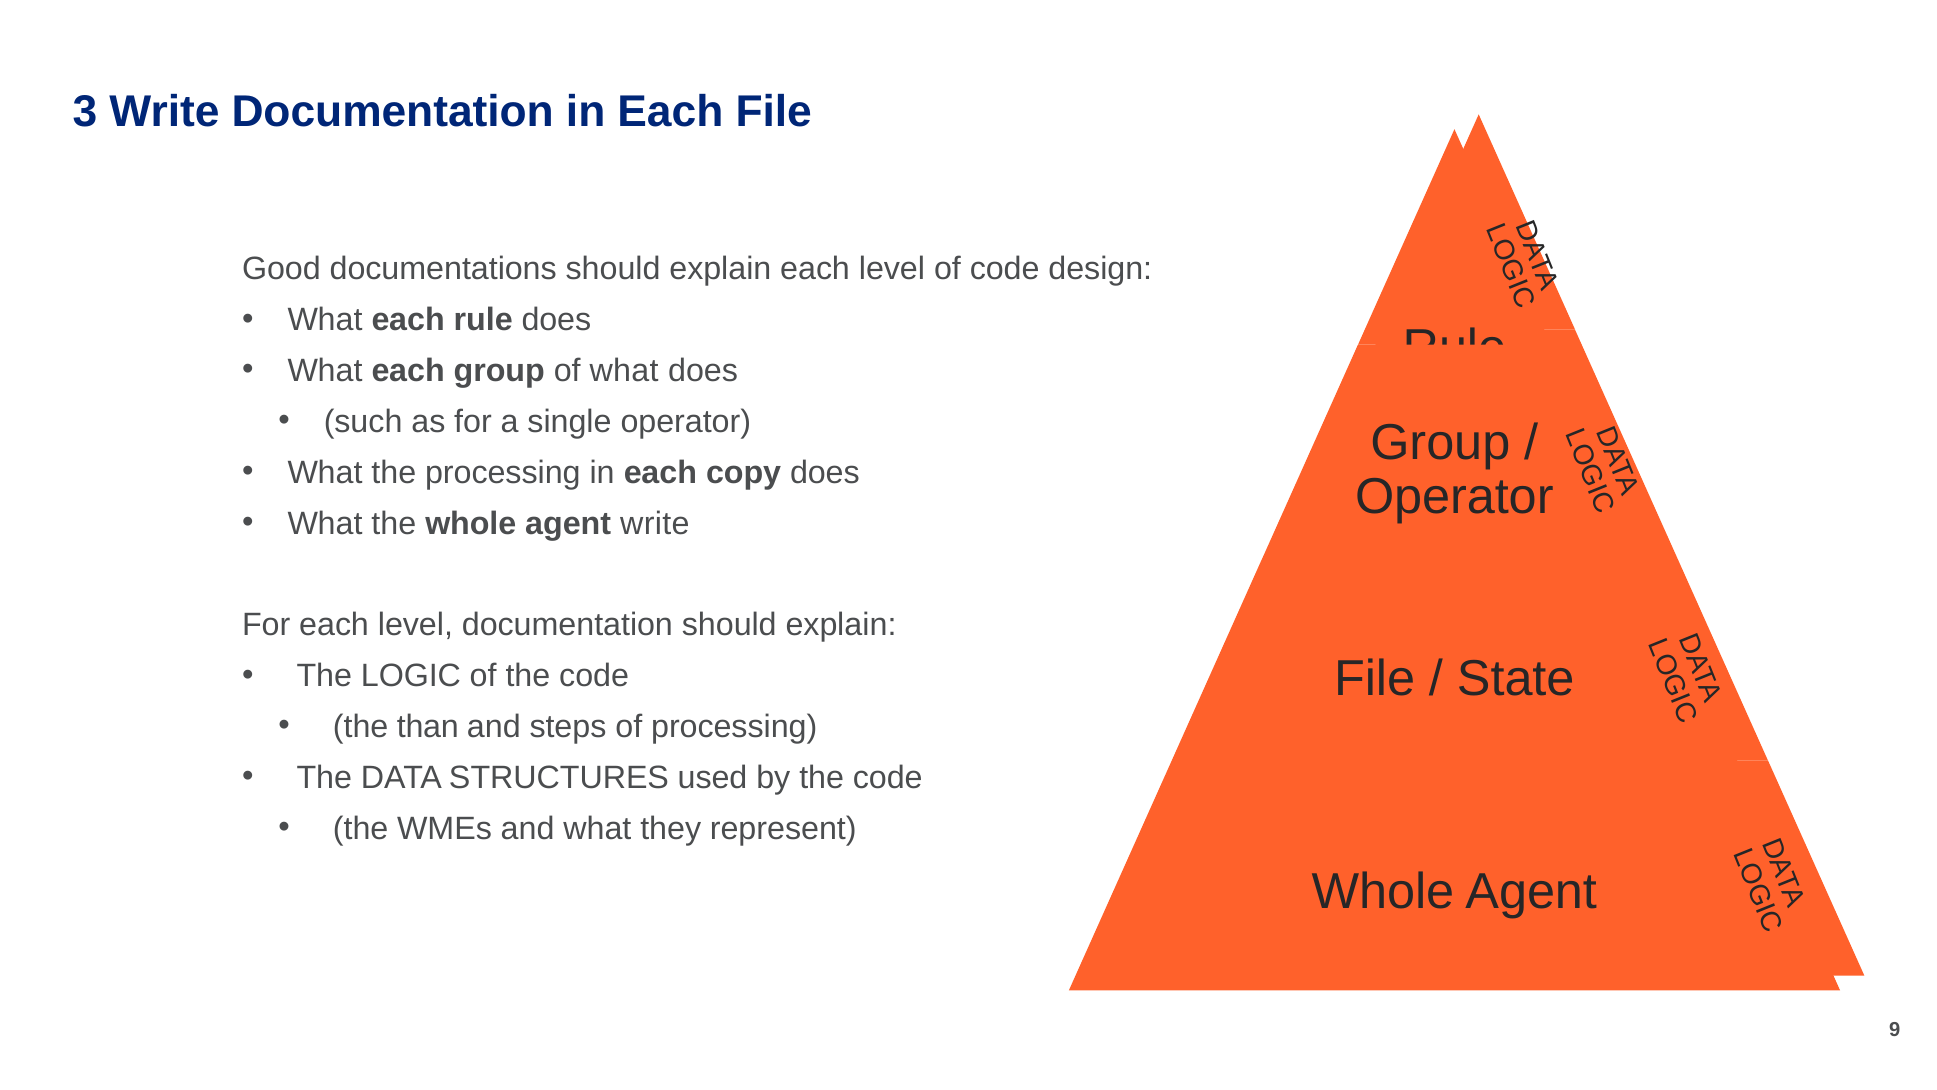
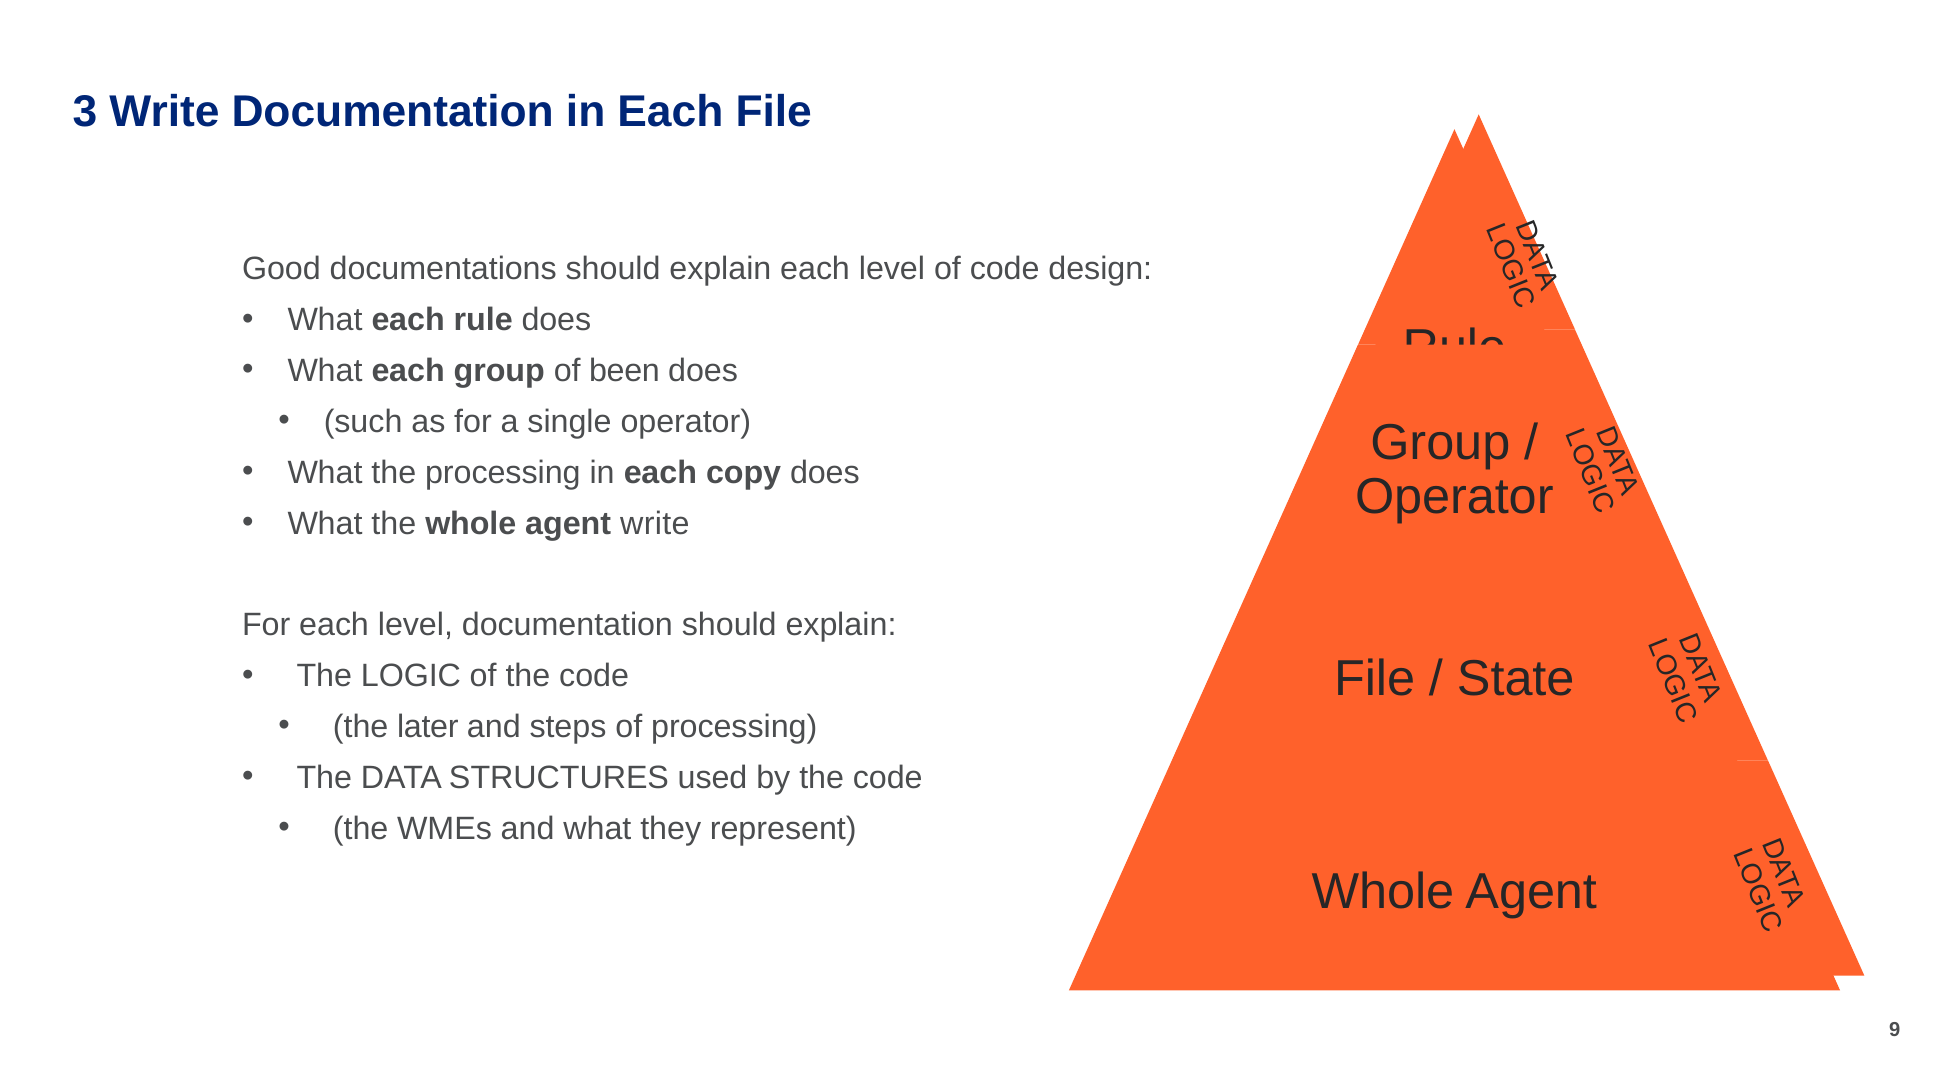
of what: what -> been (624, 371)
than: than -> later (428, 727)
